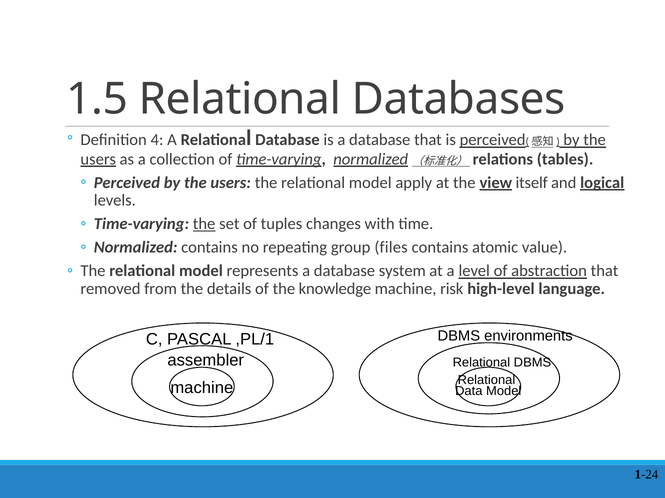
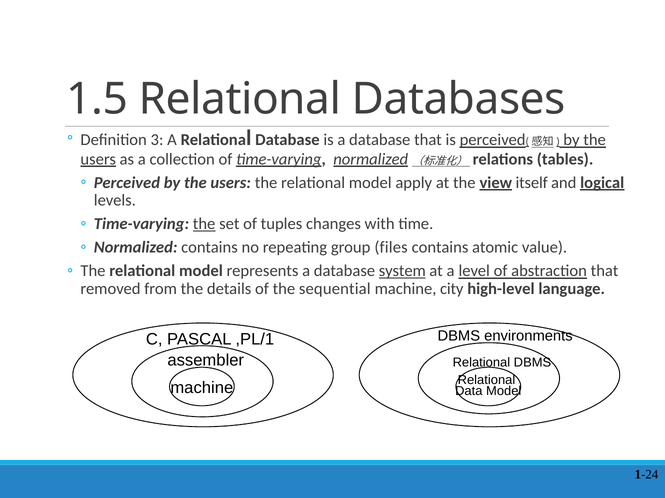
4: 4 -> 3 (157, 140)
system underline: none -> present (402, 271)
knowledge: knowledge -> sequential (335, 289)
risk: risk -> city (452, 289)
